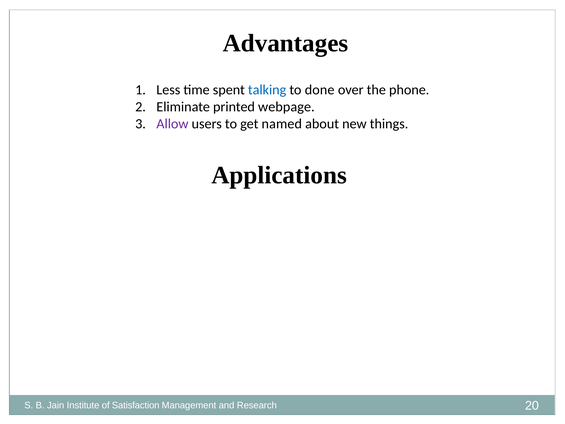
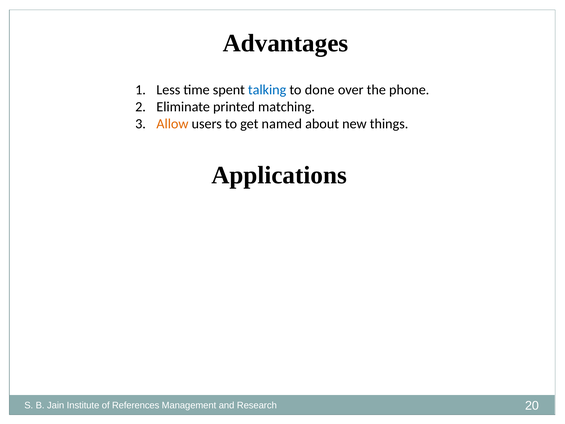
webpage: webpage -> matching (286, 107)
Allow colour: purple -> orange (172, 124)
Satisfaction: Satisfaction -> References (136, 405)
